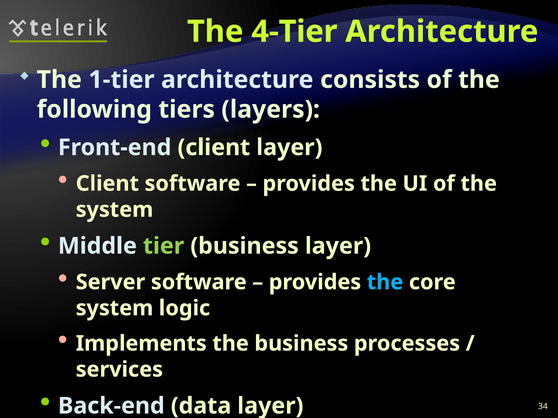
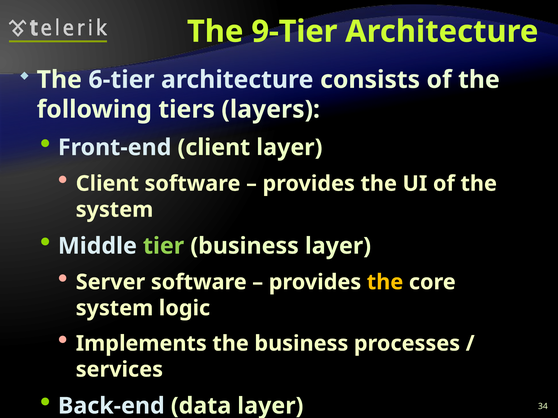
4-Tier: 4-Tier -> 9-Tier (294, 32)
1-tier: 1-tier -> 6-tier (121, 80)
the colour: light blue -> yellow (385, 282)
